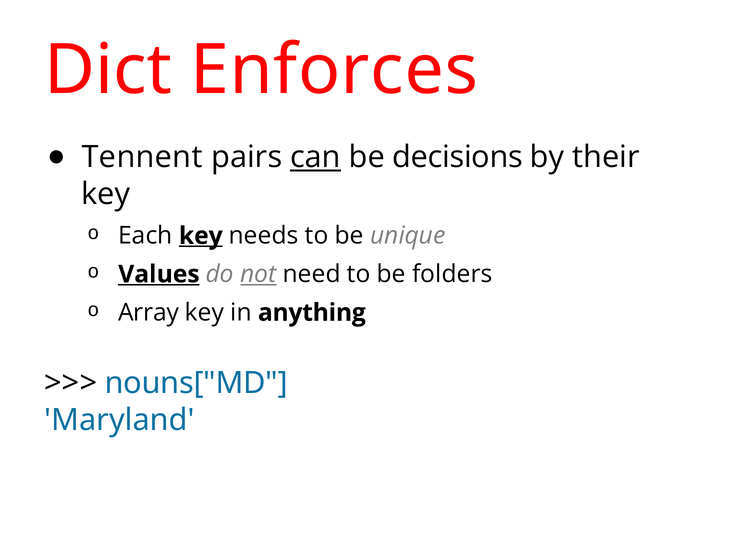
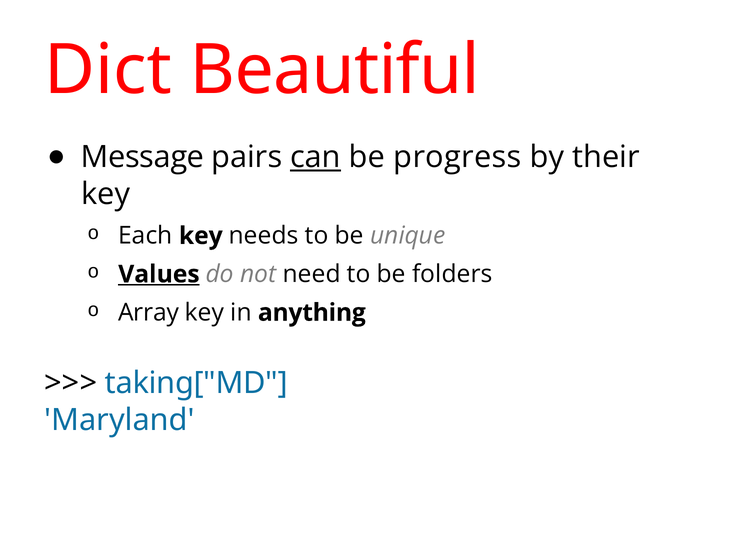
Enforces: Enforces -> Beautiful (335, 70)
Tennent: Tennent -> Message (142, 157)
decisions: decisions -> progress (457, 157)
key underline: present -> none (201, 236)
not underline: present -> none (258, 274)
nouns["MD: nouns["MD -> taking["MD (196, 383)
